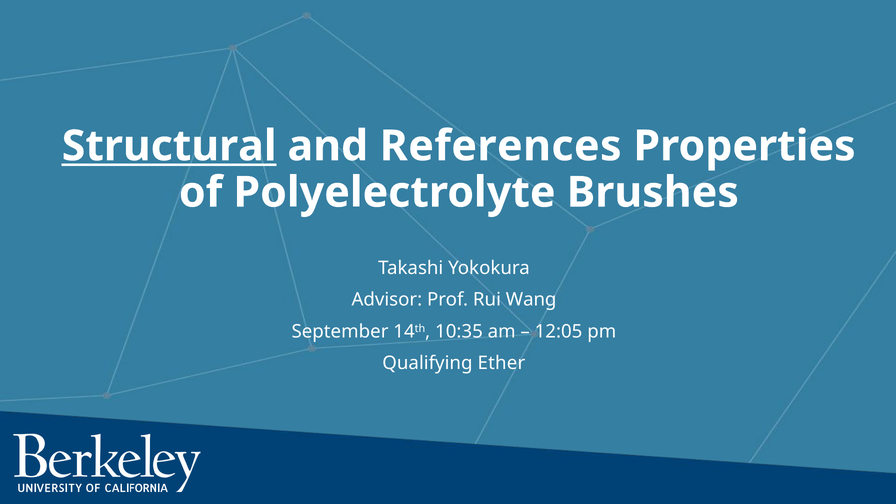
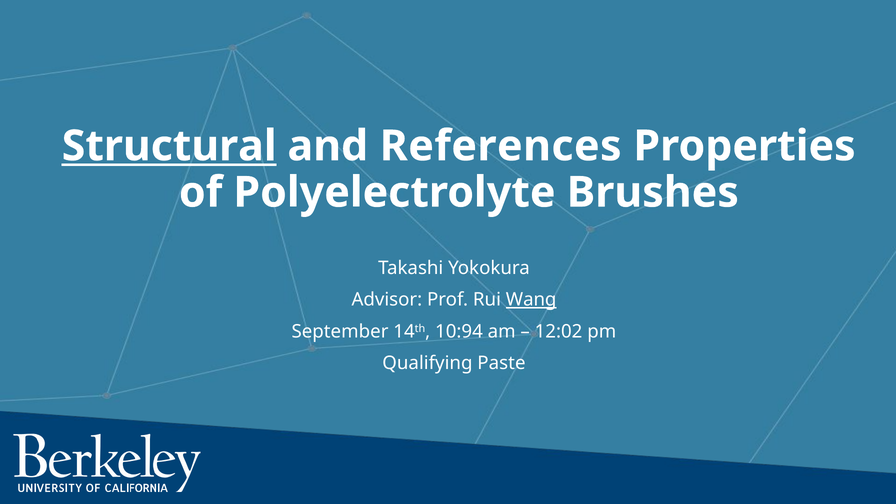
Wang underline: none -> present (531, 300)
10:35: 10:35 -> 10:94 (459, 331)
12:05: 12:05 -> 12:02 (559, 331)
Ether: Ether -> Paste (501, 363)
